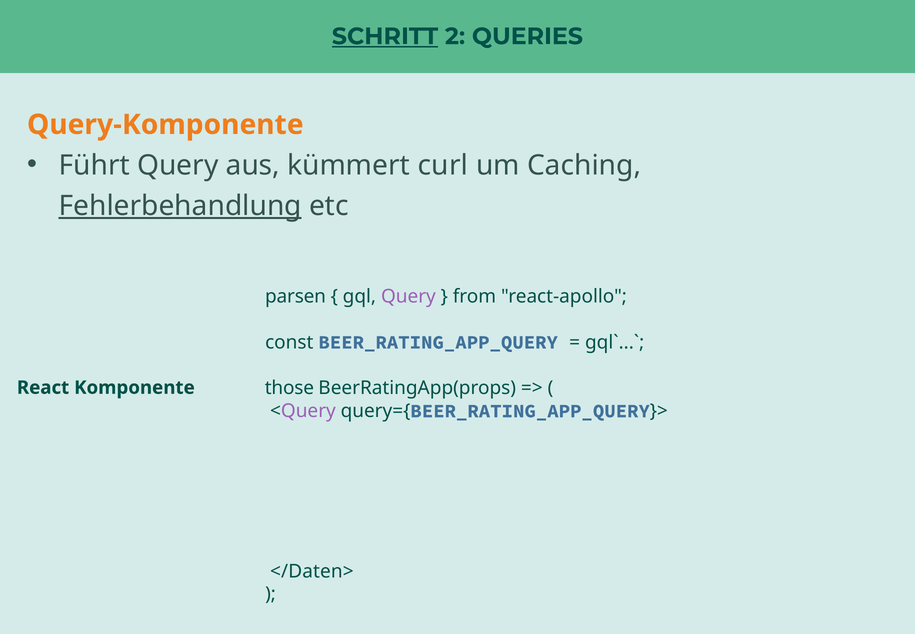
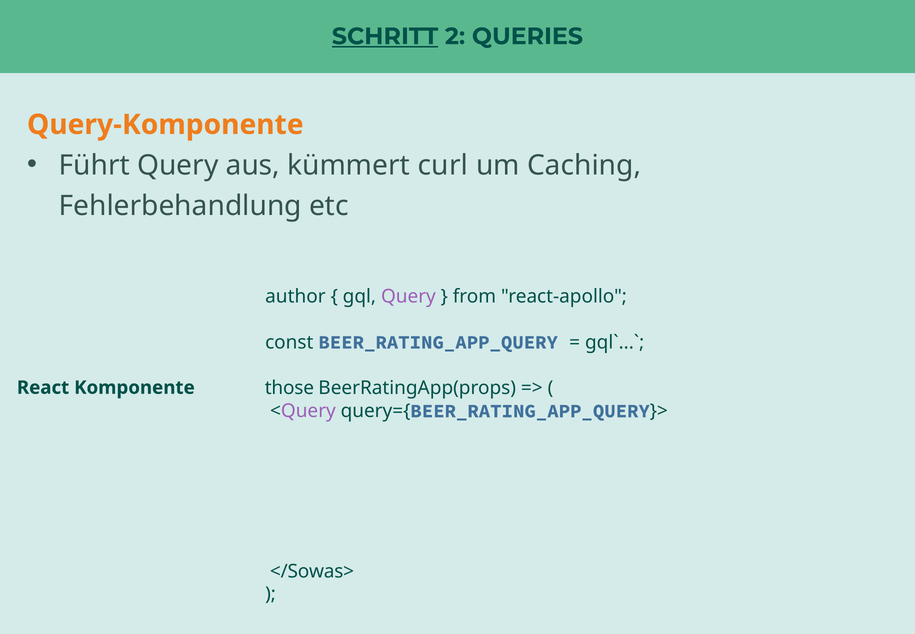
Fehlerbehandlung underline: present -> none (180, 206)
parsen: parsen -> author (295, 296)
</Daten>: </Daten> -> </Sowas> (312, 571)
